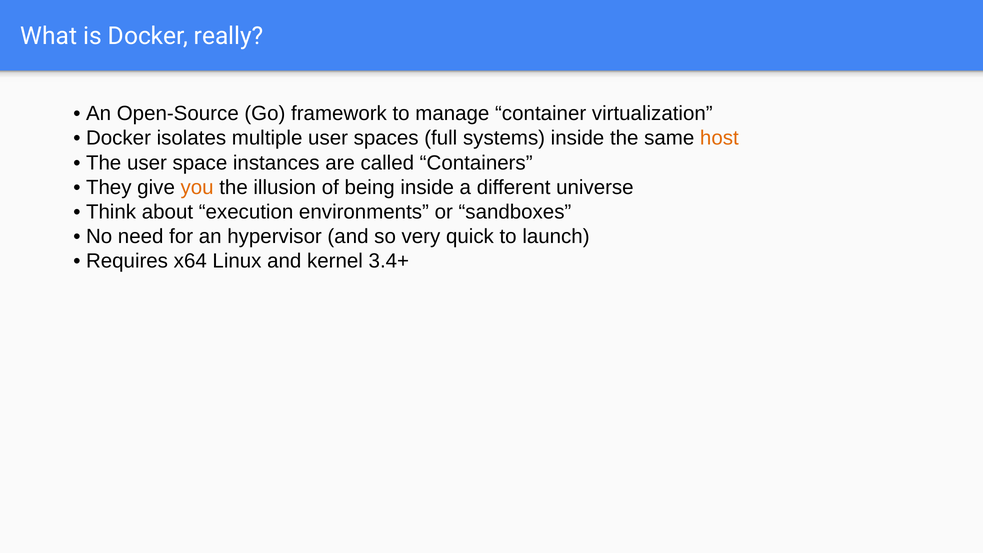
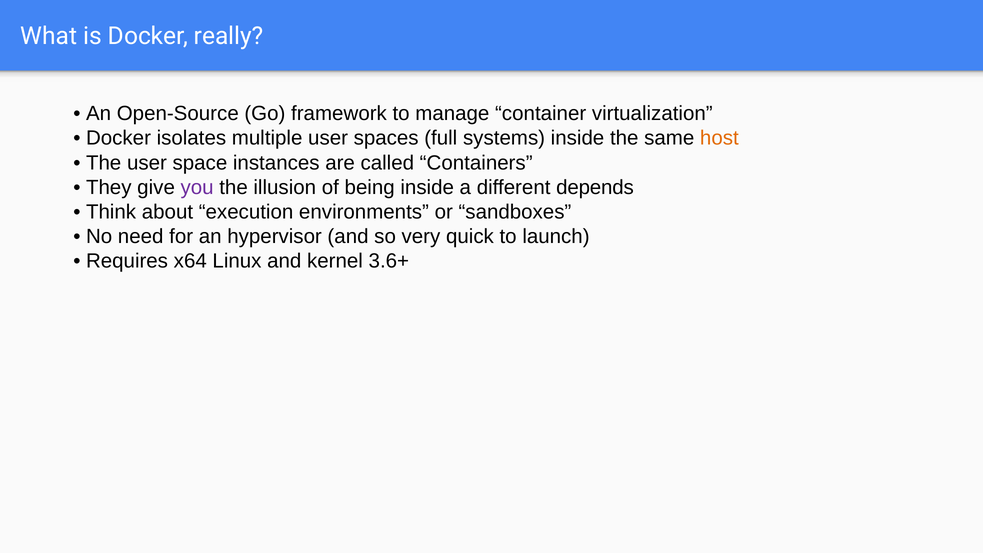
you colour: orange -> purple (197, 187)
universe: universe -> depends (595, 187)
3.4+: 3.4+ -> 3.6+ (389, 261)
